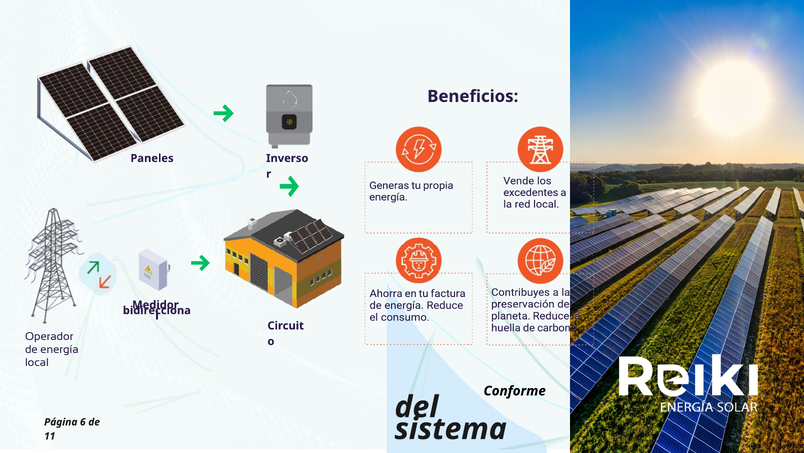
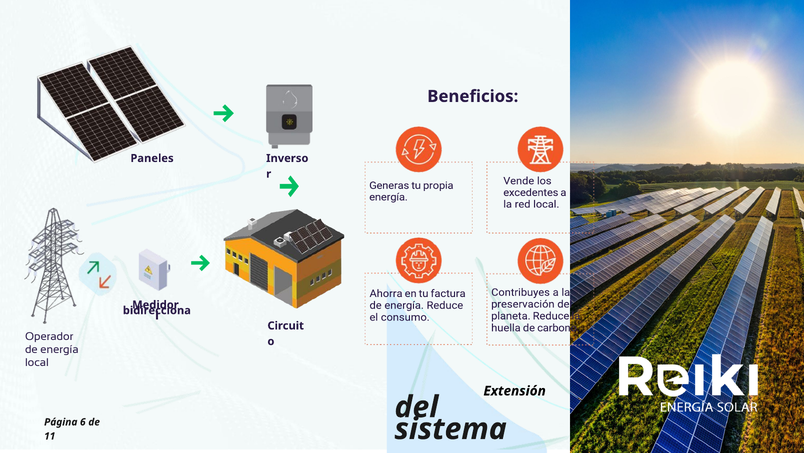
Conforme: Conforme -> Extensión (515, 391)
